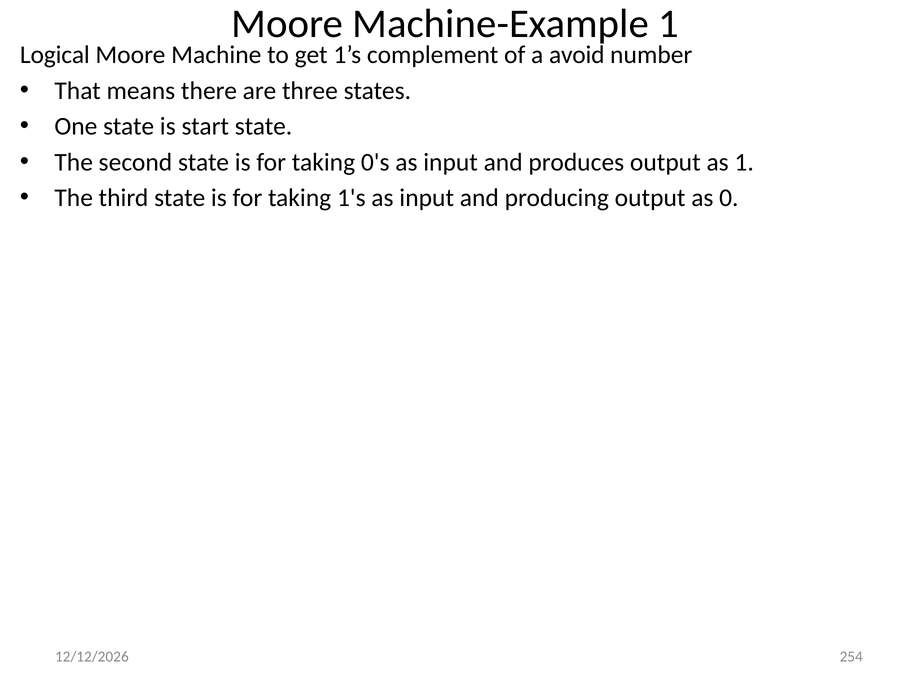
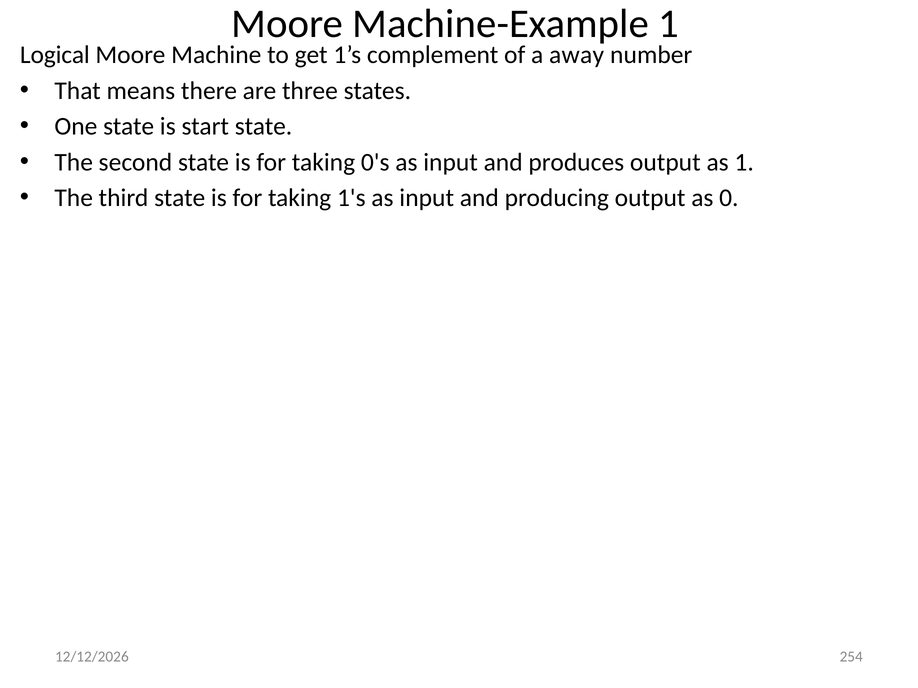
avoid: avoid -> away (577, 55)
